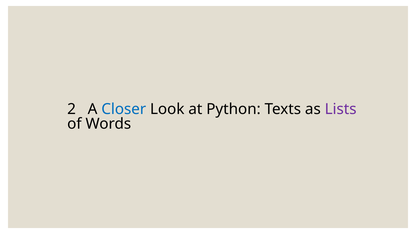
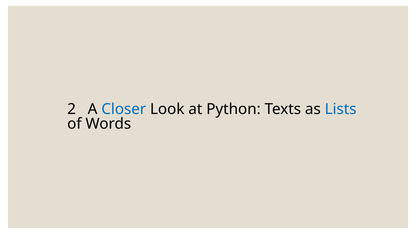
Lists colour: purple -> blue (341, 109)
